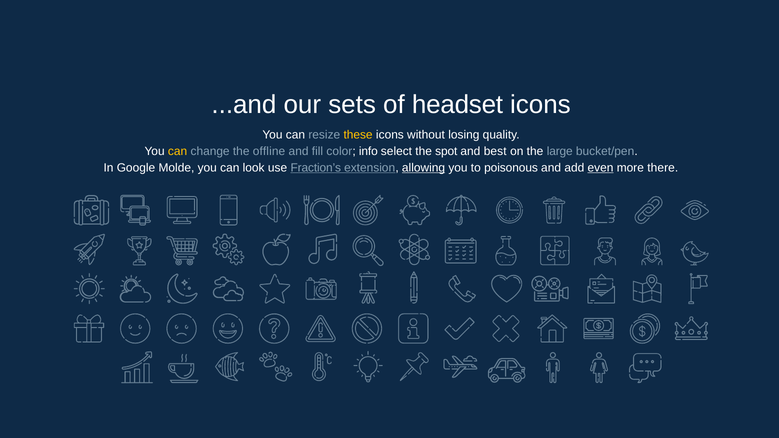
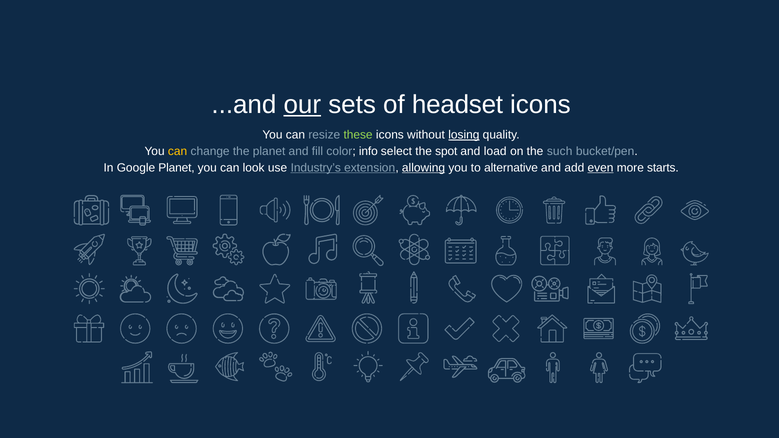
our underline: none -> present (302, 105)
these colour: yellow -> light green (358, 135)
losing underline: none -> present (464, 135)
the offline: offline -> planet (269, 151)
best: best -> load (495, 151)
large: large -> such (560, 151)
Google Molde: Molde -> Planet (177, 168)
Fraction’s: Fraction’s -> Industry’s (316, 168)
poisonous: poisonous -> alternative (511, 168)
there: there -> starts (663, 168)
